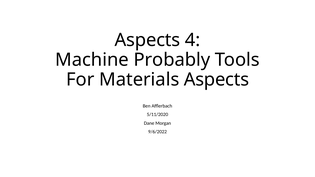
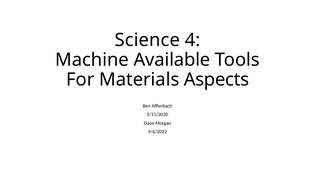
Aspects: Aspects -> Science (147, 40)
Probably: Probably -> Available (172, 60)
